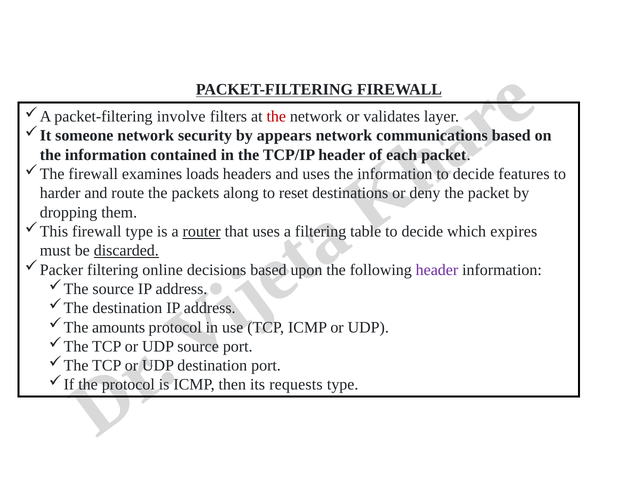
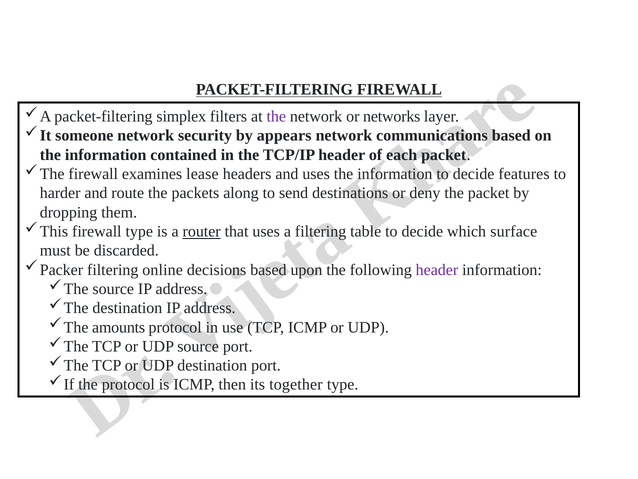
involve: involve -> simplex (181, 116)
the colour: red -> purple (276, 116)
validates: validates -> networks (392, 116)
loads: loads -> lease (202, 174)
reset: reset -> send (294, 193)
expires: expires -> surface (514, 231)
discarded underline: present -> none (126, 250)
requests: requests -> together (296, 384)
